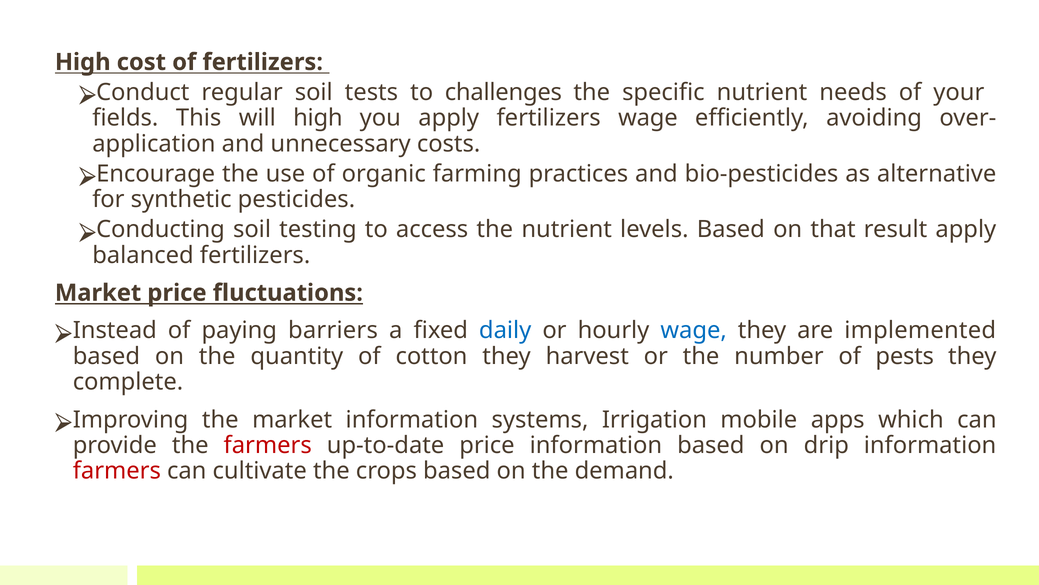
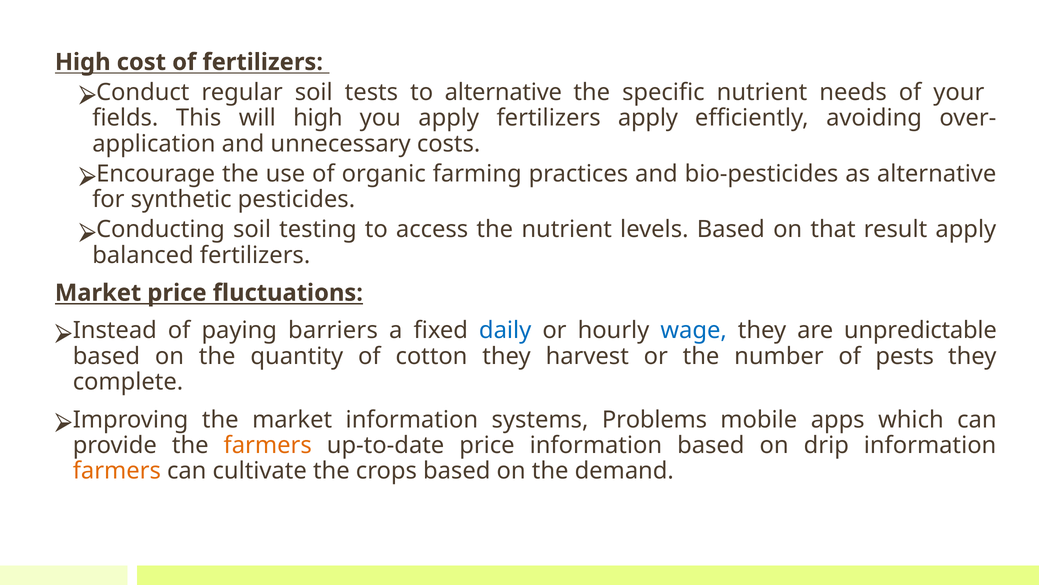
to challenges: challenges -> alternative (503, 92)
fertilizers wage: wage -> apply (648, 118)
implemented: implemented -> unpredictable (920, 330)
Irrigation: Irrigation -> Problems (655, 419)
farmers colour: red -> orange (268, 445)
farmers colour: red -> orange (117, 471)
